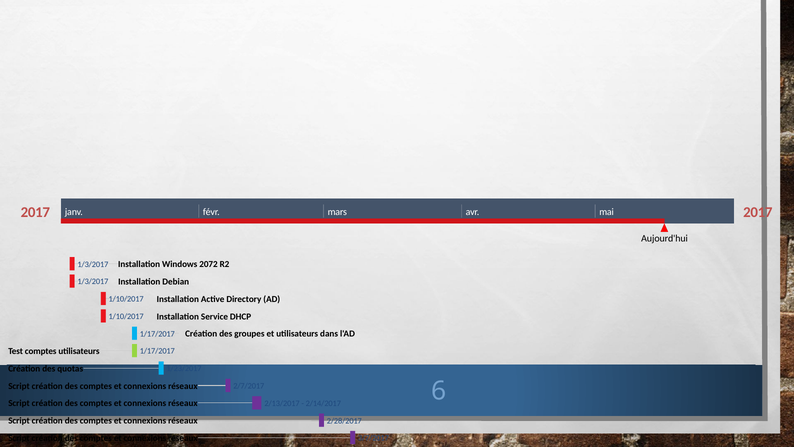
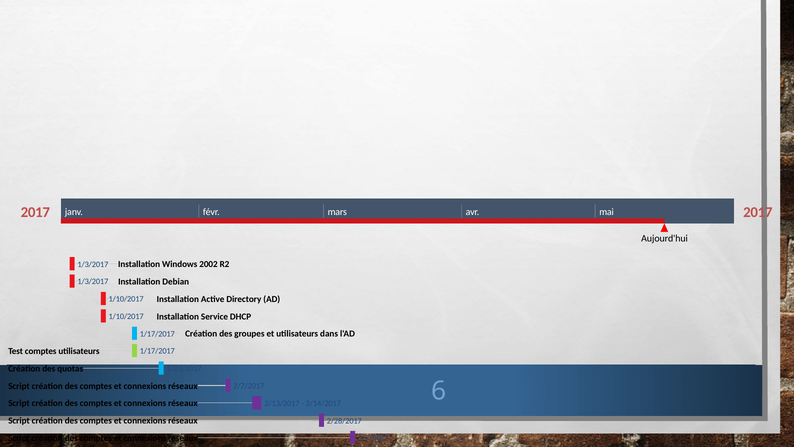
2072: 2072 -> 2002 (209, 264)
